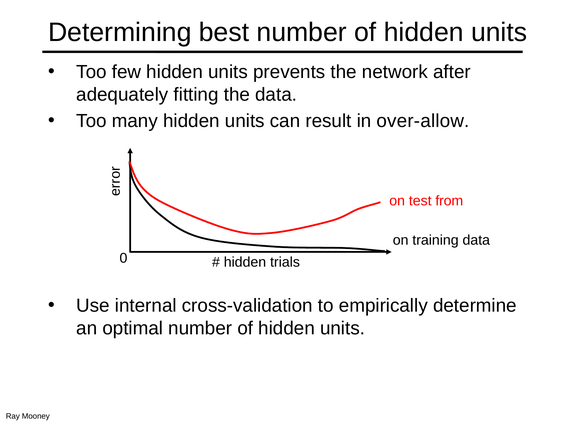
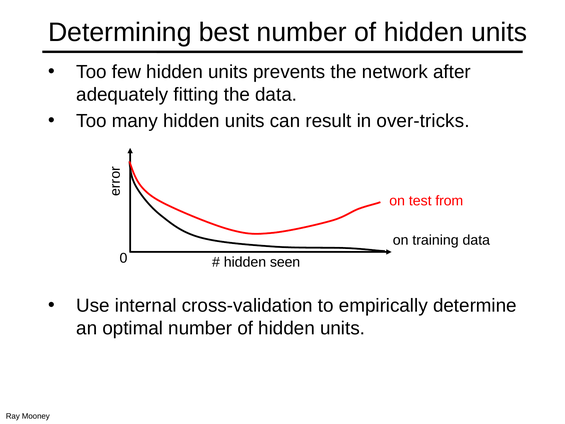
over-allow: over-allow -> over-tricks (423, 121)
trials: trials -> seen (285, 262)
